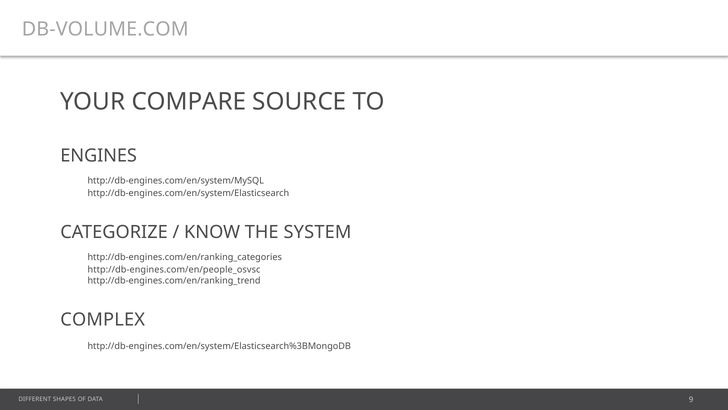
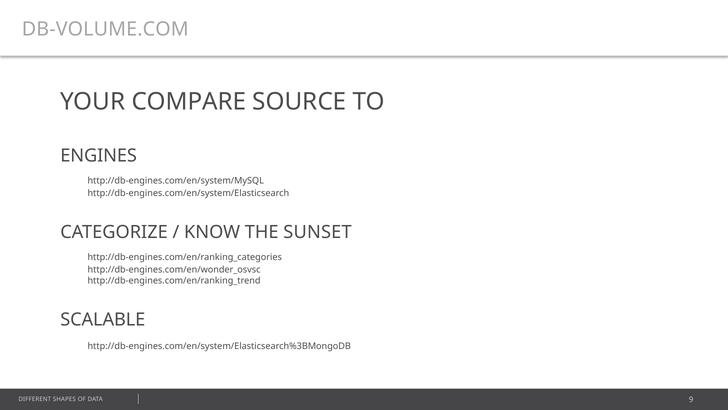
SYSTEM: SYSTEM -> SUNSET (318, 232)
http://db-engines.com/en/people_osvsc: http://db-engines.com/en/people_osvsc -> http://db-engines.com/en/wonder_osvsc (174, 270)
COMPLEX: COMPLEX -> SCALABLE (103, 319)
